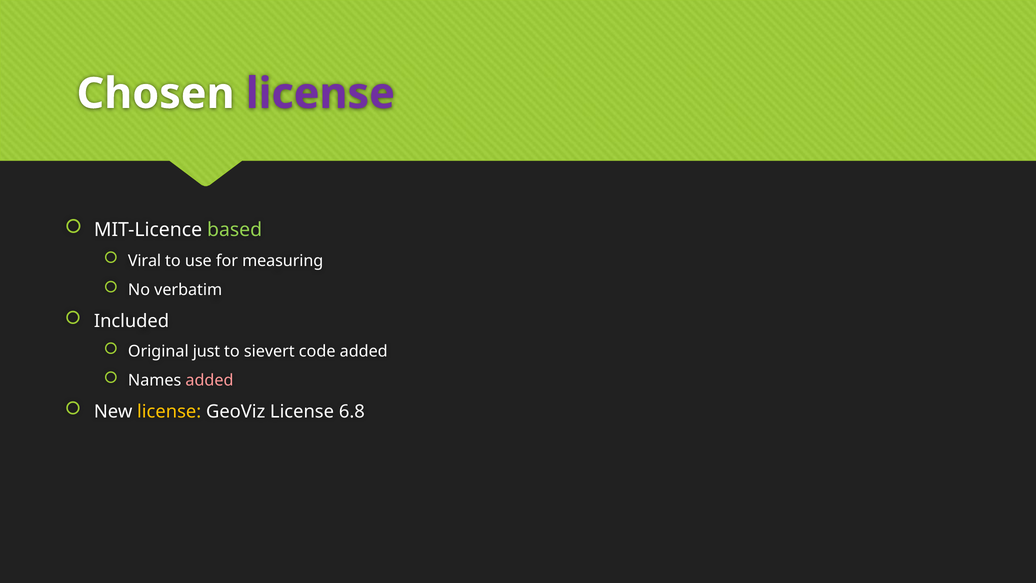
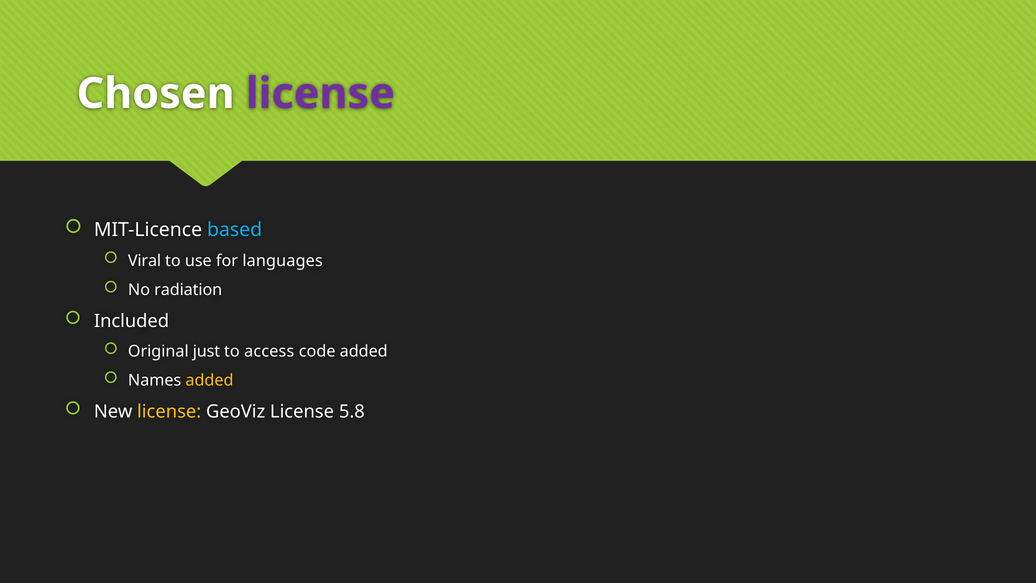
based colour: light green -> light blue (235, 230)
measuring: measuring -> languages (283, 261)
verbatim: verbatim -> radiation (188, 290)
sievert: sievert -> access (269, 351)
added colour: pink -> yellow (209, 380)
6.8: 6.8 -> 5.8 (352, 411)
